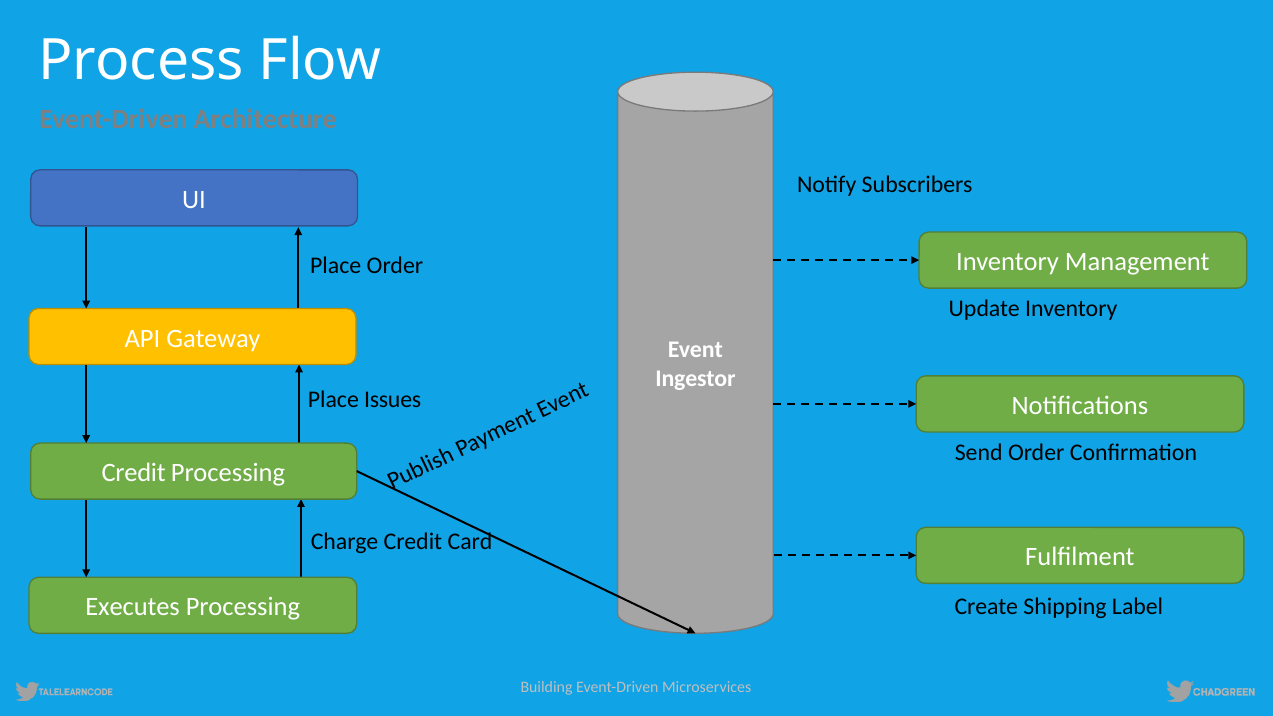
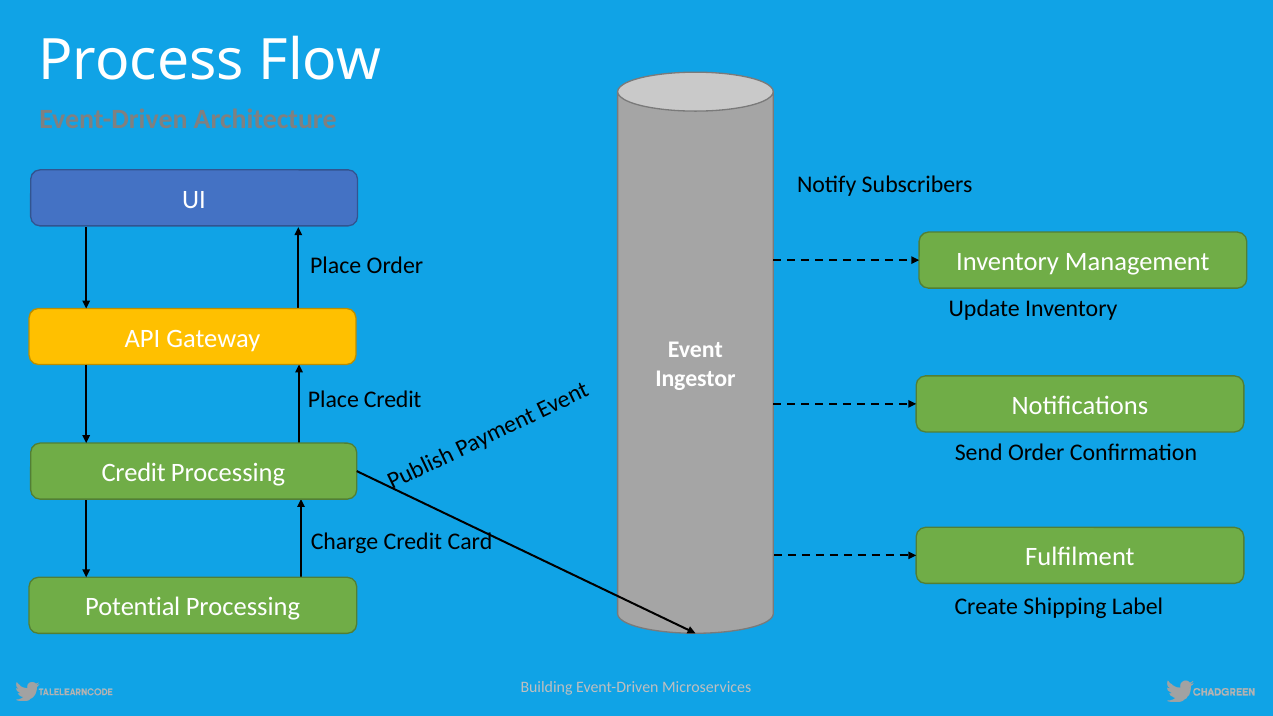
Place Issues: Issues -> Credit (393, 400)
Executes: Executes -> Potential (133, 607)
